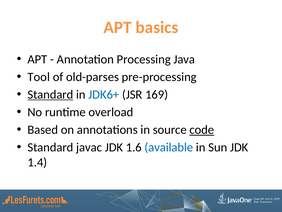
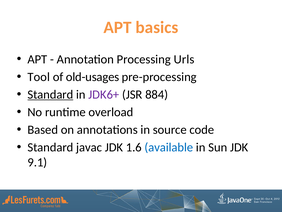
Java: Java -> Urls (184, 59)
old-parses: old-parses -> old-usages (93, 77)
JDK6+ colour: blue -> purple (104, 94)
169: 169 -> 884 (157, 94)
code underline: present -> none (202, 129)
1.4: 1.4 -> 9.1 (37, 162)
